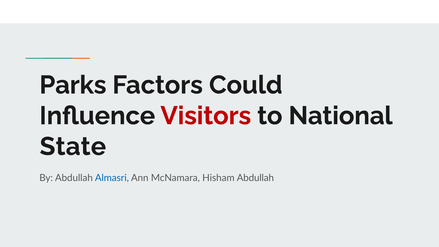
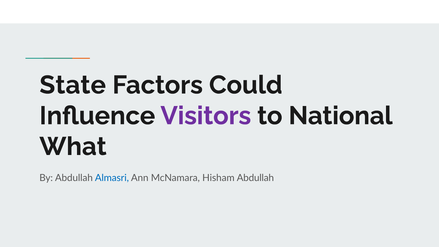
Parks: Parks -> State (73, 85)
Visitors colour: red -> purple (206, 116)
State: State -> What (73, 146)
